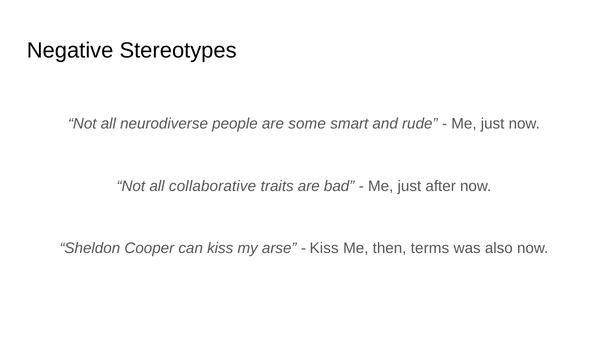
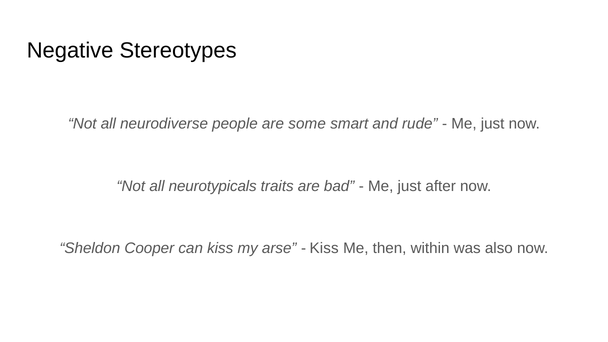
collaborative: collaborative -> neurotypicals (213, 186)
terms: terms -> within (430, 248)
